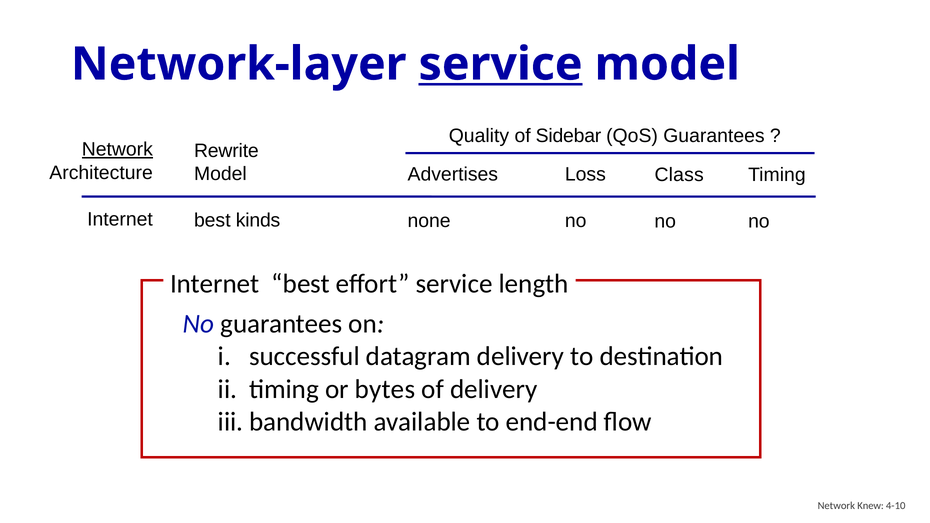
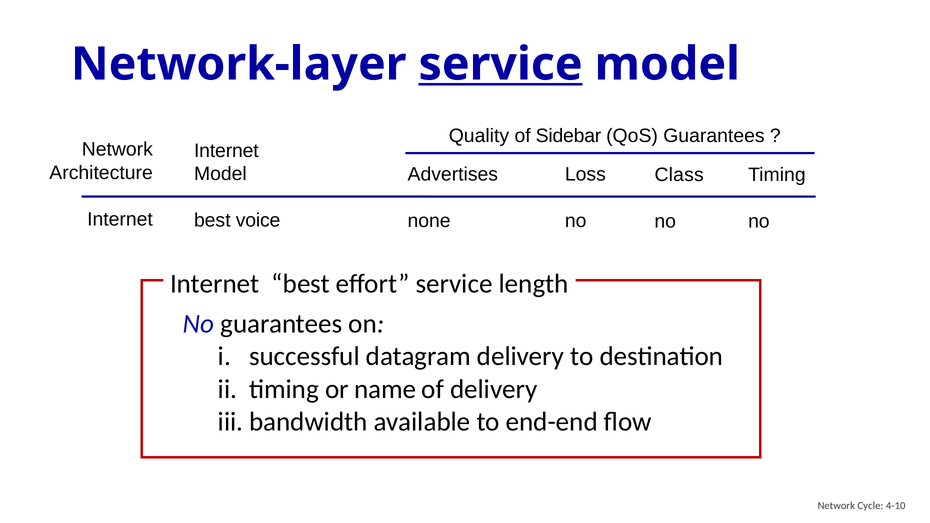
Network underline: present -> none (117, 150)
Rewrite: Rewrite -> Internet (226, 151)
kinds: kinds -> voice (258, 220)
bytes: bytes -> name (385, 389)
Knew: Knew -> Cycle (870, 506)
